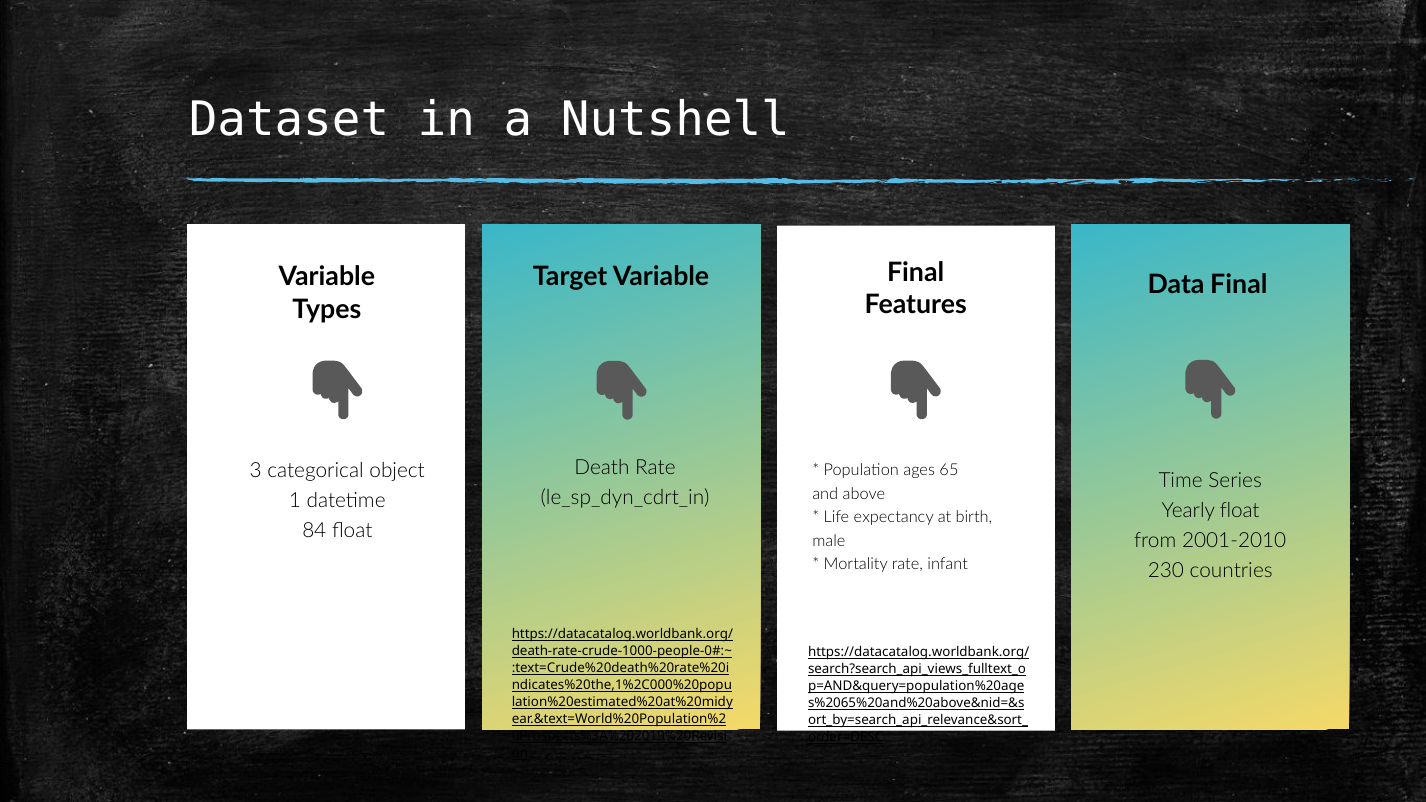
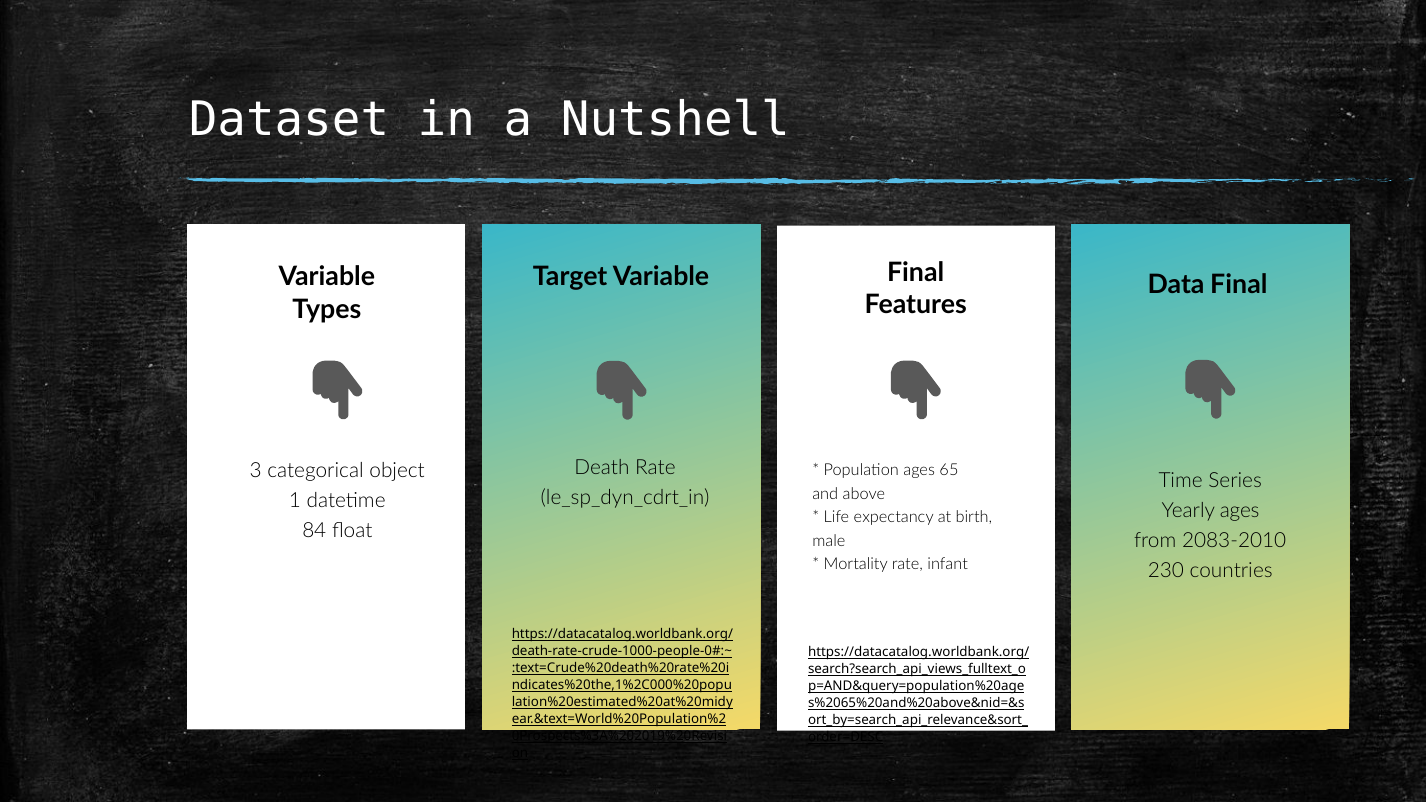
Yearly float: float -> ages (1240, 511)
2001-2010: 2001-2010 -> 2083-2010 (1234, 541)
